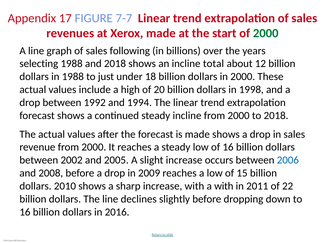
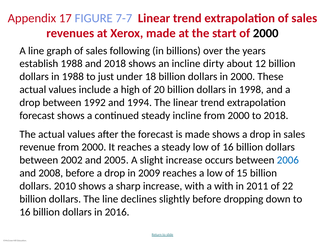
2000 colour: green -> black (266, 33)
selecting: selecting -> establish (39, 64)
total: total -> dirty (213, 64)
